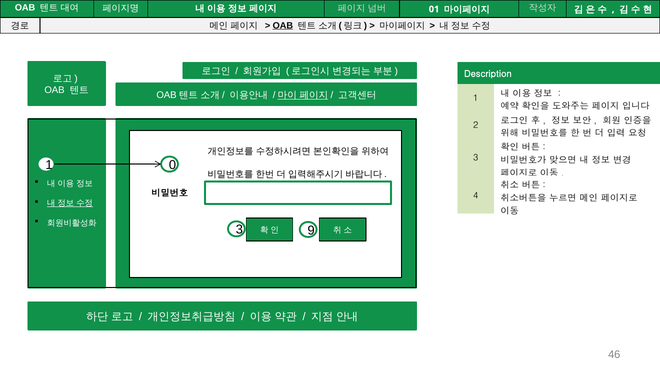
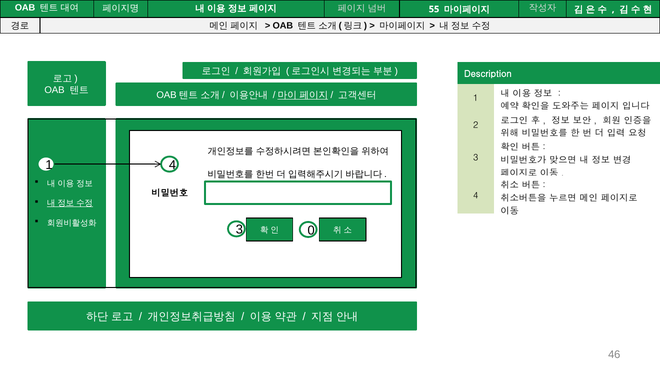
01: 01 -> 55 (434, 9)
OAB underline: present -> none (283, 26)
1 0: 0 -> 4 (173, 165)
9: 9 -> 0 (311, 231)
